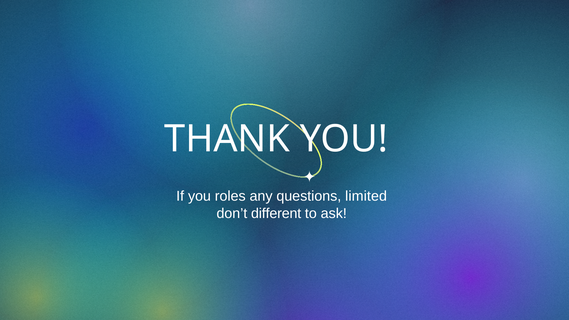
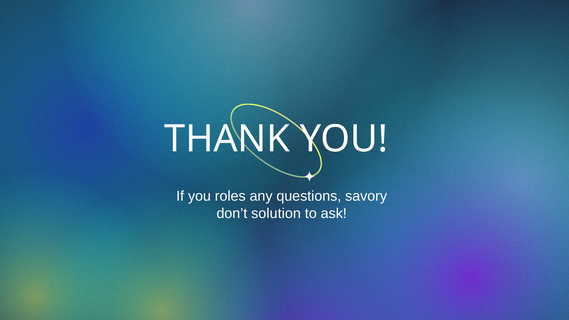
limited: limited -> savory (366, 196)
different: different -> solution (276, 213)
